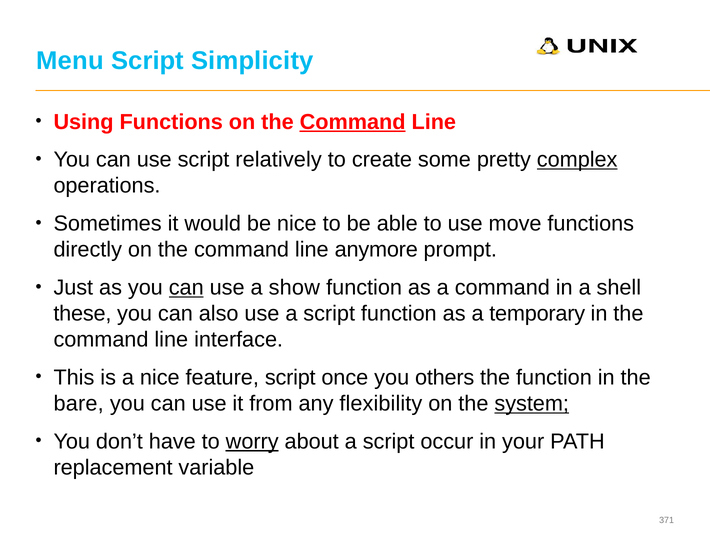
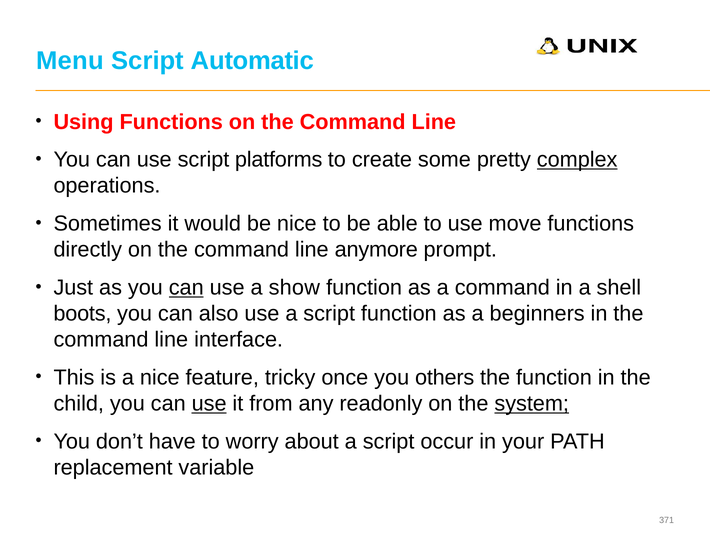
Simplicity: Simplicity -> Automatic (252, 61)
Command underline: present -> none (353, 122)
relatively: relatively -> platforms (279, 160)
these: these -> boots (82, 313)
temporary: temporary -> beginners (537, 313)
feature script: script -> tricky (290, 377)
bare: bare -> child (79, 403)
use underline: none -> present (209, 403)
flexibility: flexibility -> readonly (381, 403)
worry underline: present -> none (252, 441)
